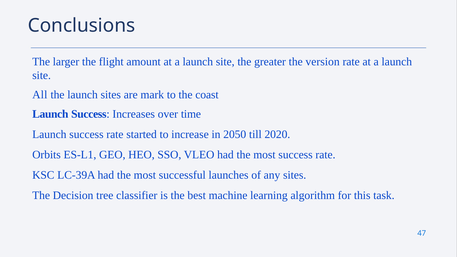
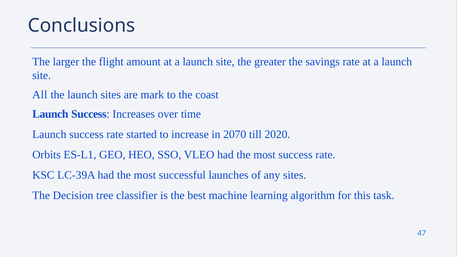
version: version -> savings (323, 62)
2050: 2050 -> 2070 (235, 134)
